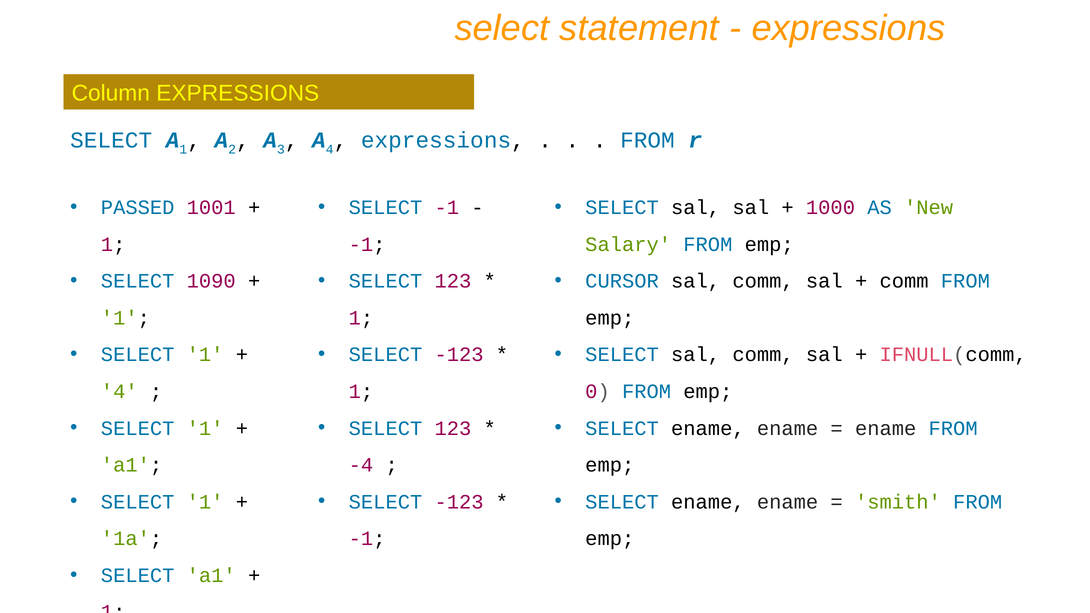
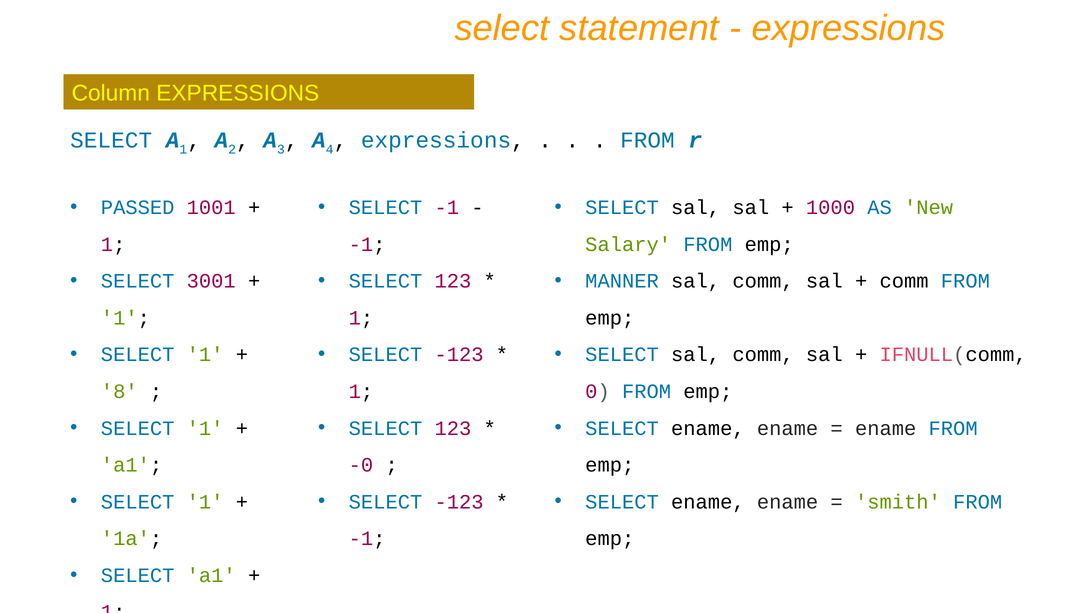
1090: 1090 -> 3001 (211, 281)
CURSOR: CURSOR -> MANNER (622, 281)
4: 4 -> 8 (119, 392)
-4: -4 -> -0 (361, 465)
